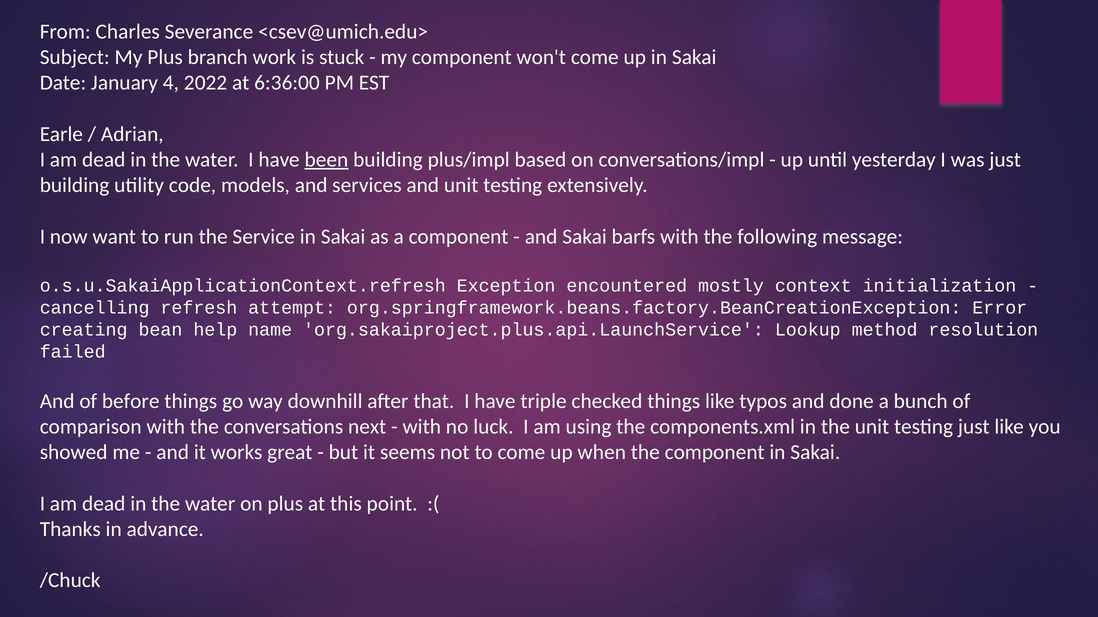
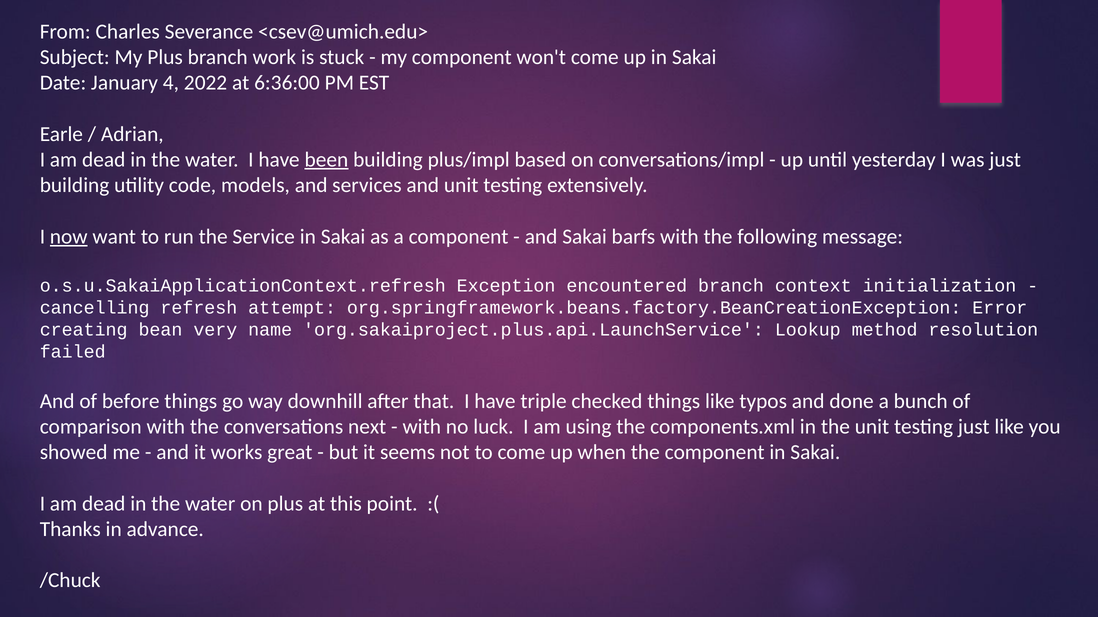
now underline: none -> present (69, 237)
encountered mostly: mostly -> branch (731, 286)
help: help -> very (215, 330)
